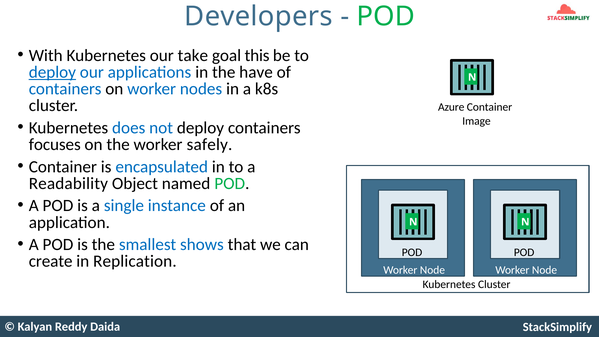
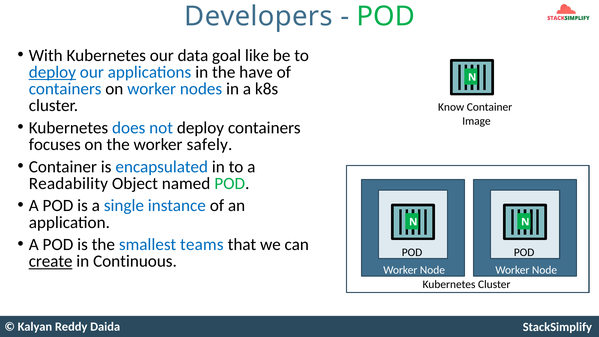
take: take -> data (193, 55)
this: this -> like (257, 55)
Azure: Azure -> Know (451, 107)
shows: shows -> teams (202, 245)
create underline: none -> present (51, 261)
Replication: Replication -> Continuous (135, 261)
